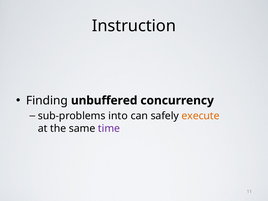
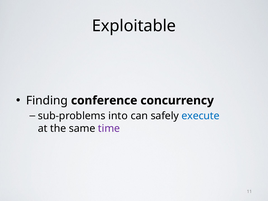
Instruction: Instruction -> Exploitable (134, 26)
unbuffered: unbuffered -> conference (104, 100)
execute colour: orange -> blue (201, 116)
